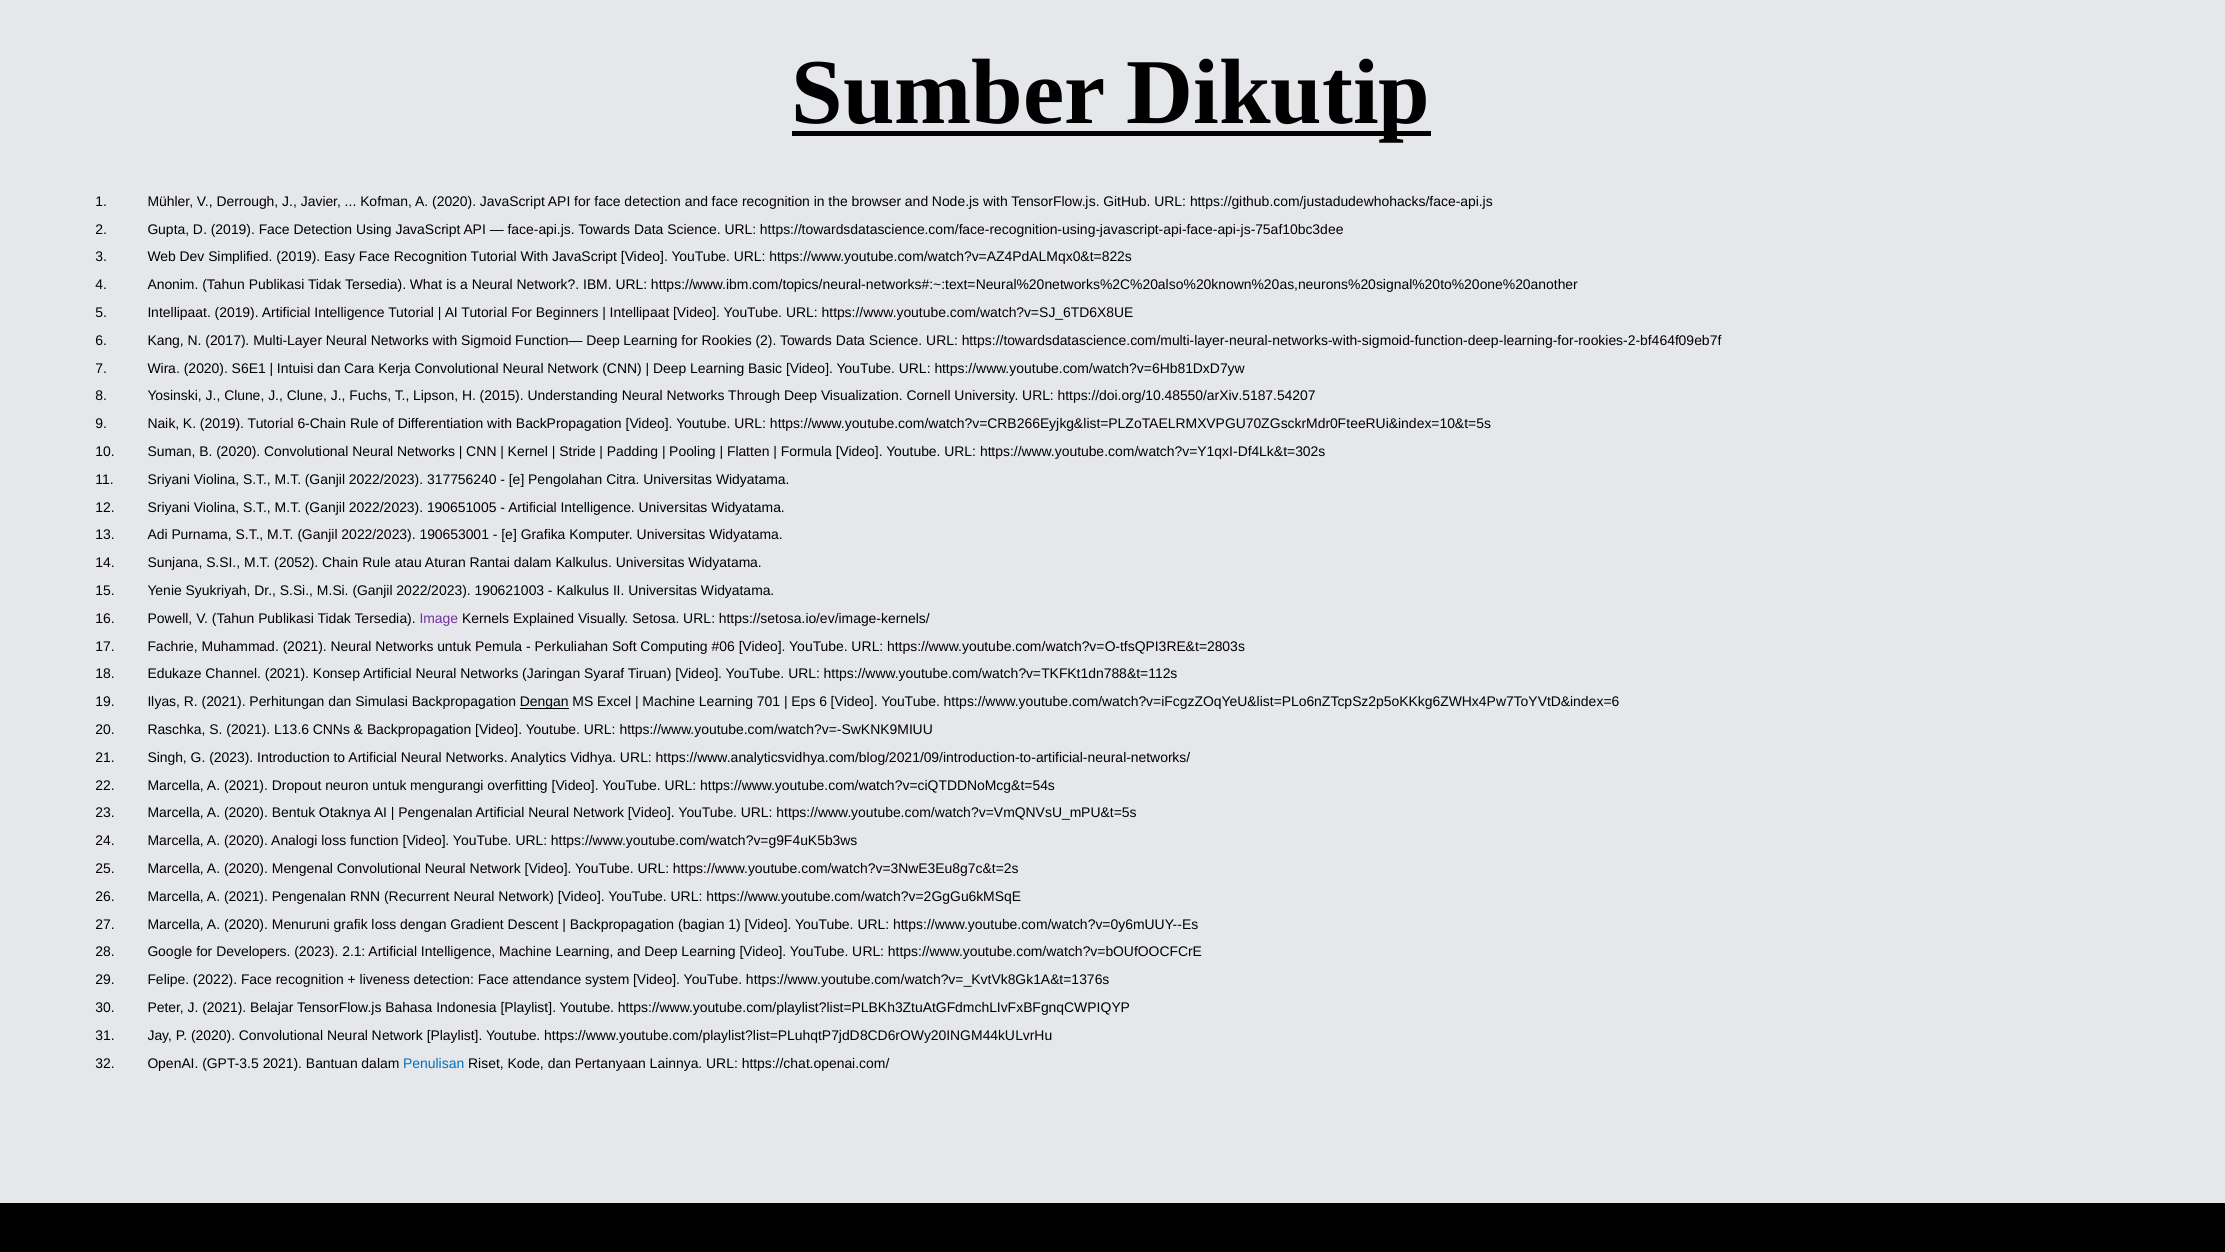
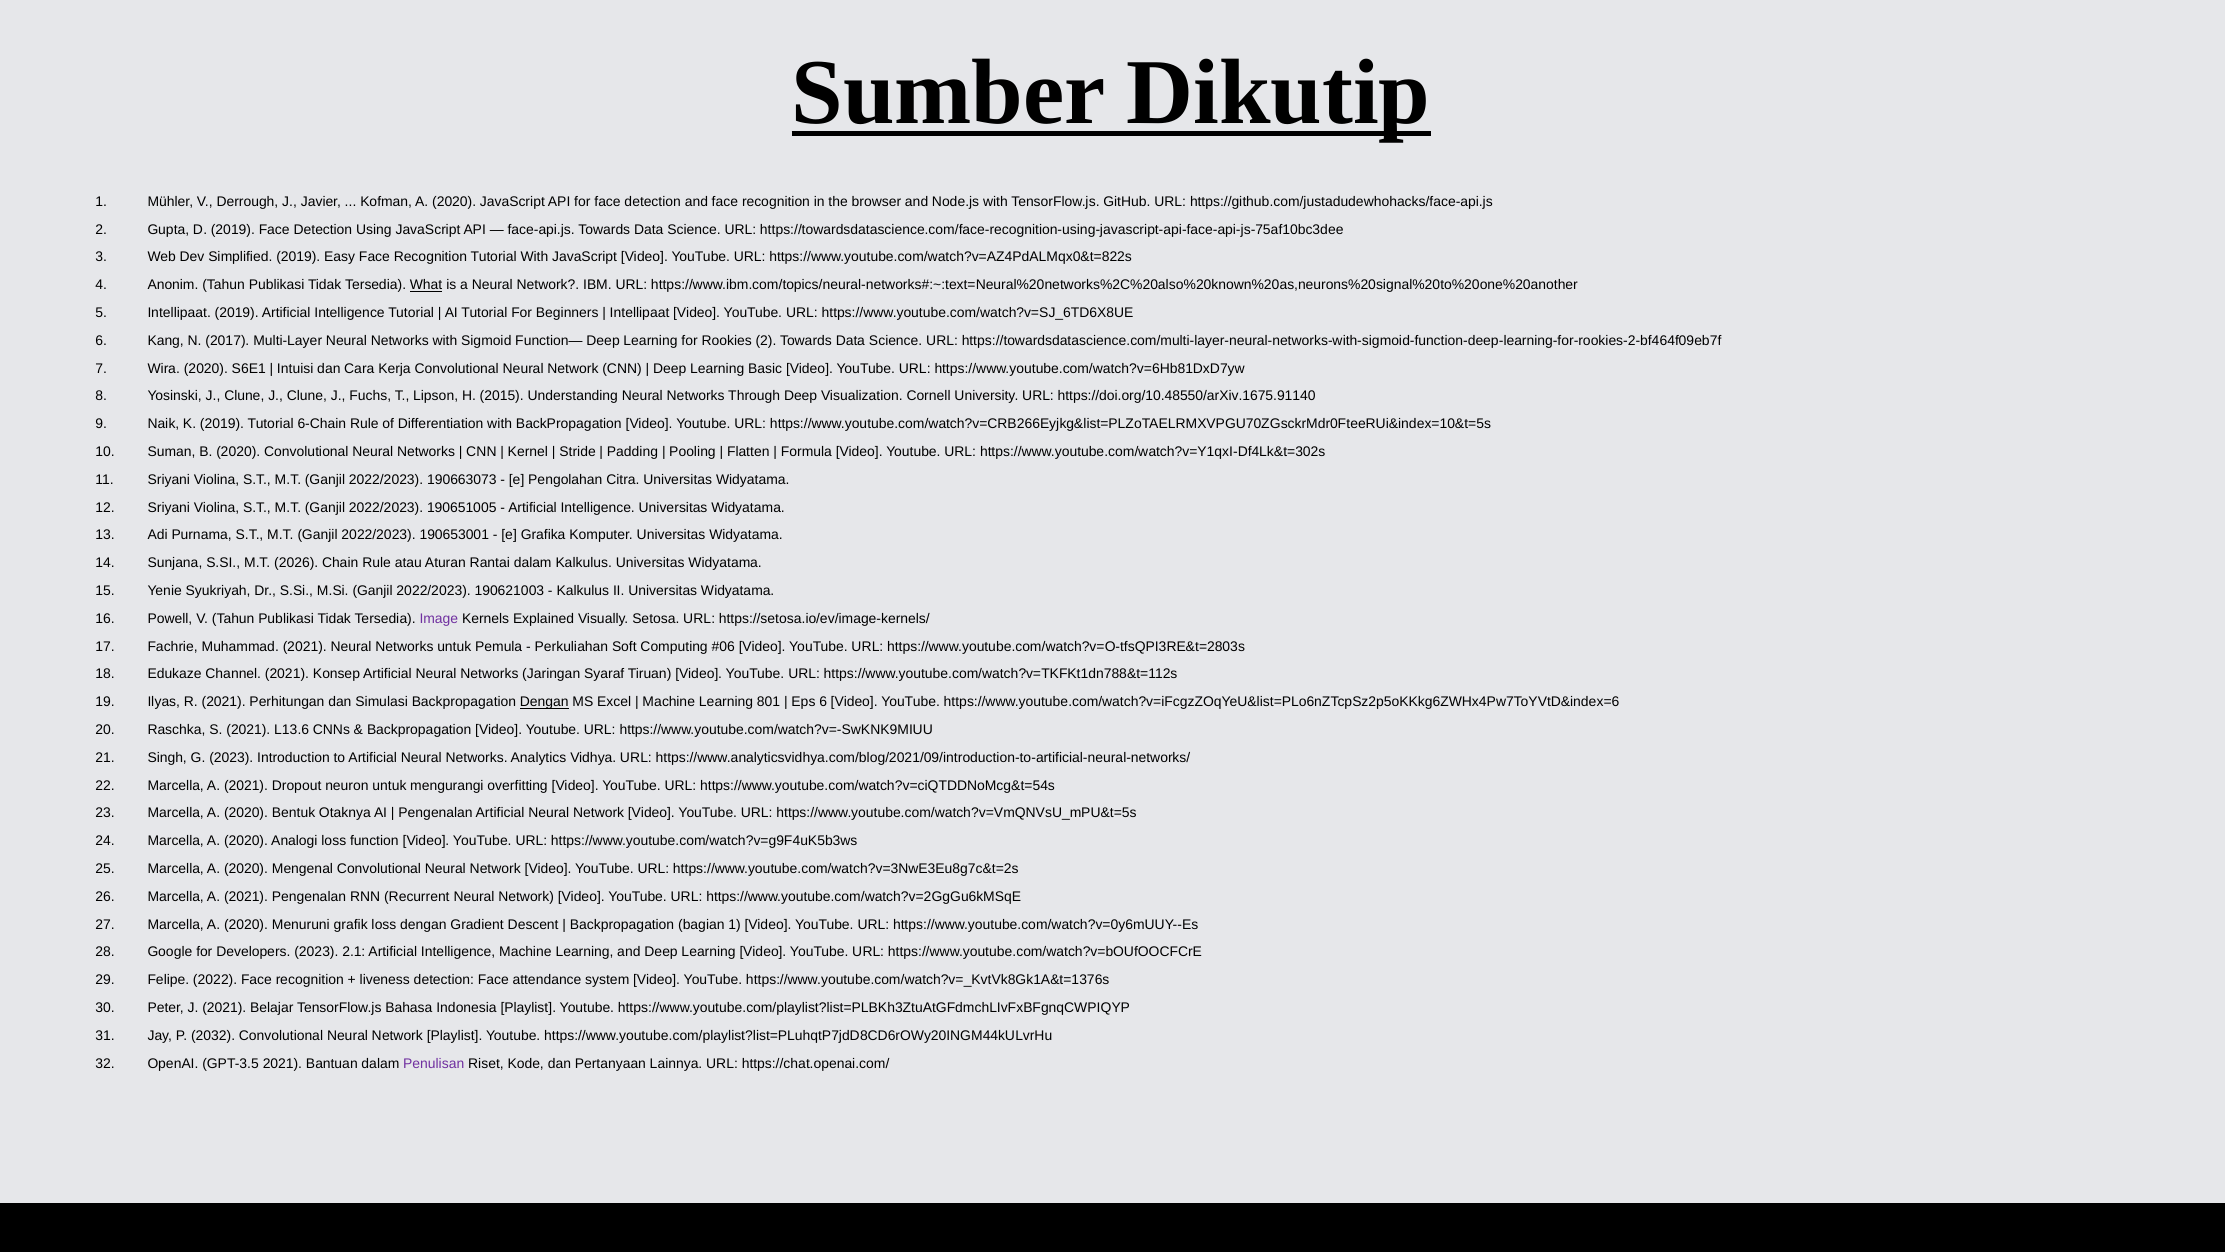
What underline: none -> present (426, 285)
https://doi.org/10.48550/arXiv.5187.54207: https://doi.org/10.48550/arXiv.5187.54207 -> https://doi.org/10.48550/arXiv.1675.91140 (1187, 396)
317756240: 317756240 -> 190663073 (462, 480)
2052: 2052 -> 2026 (296, 563)
701: 701 -> 801 (768, 702)
P 2020: 2020 -> 2032 (213, 1035)
Penulisan colour: blue -> purple (434, 1063)
